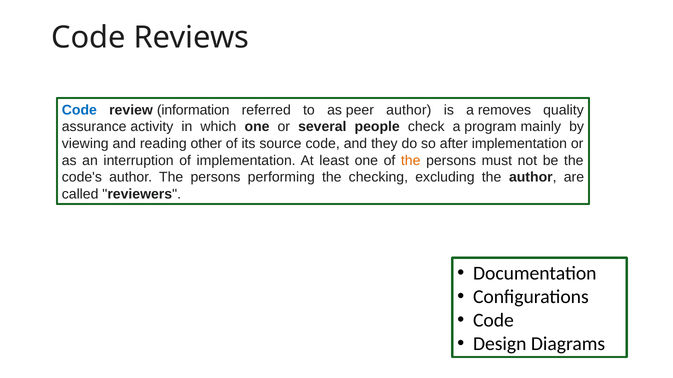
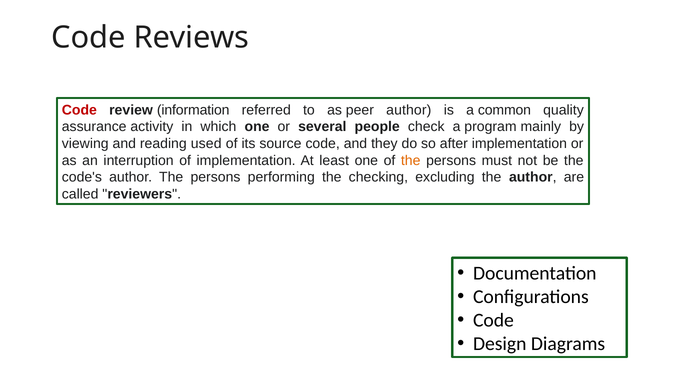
Code colour: blue -> red (79, 110)
removes: removes -> common (504, 110)
other: other -> used (206, 144)
